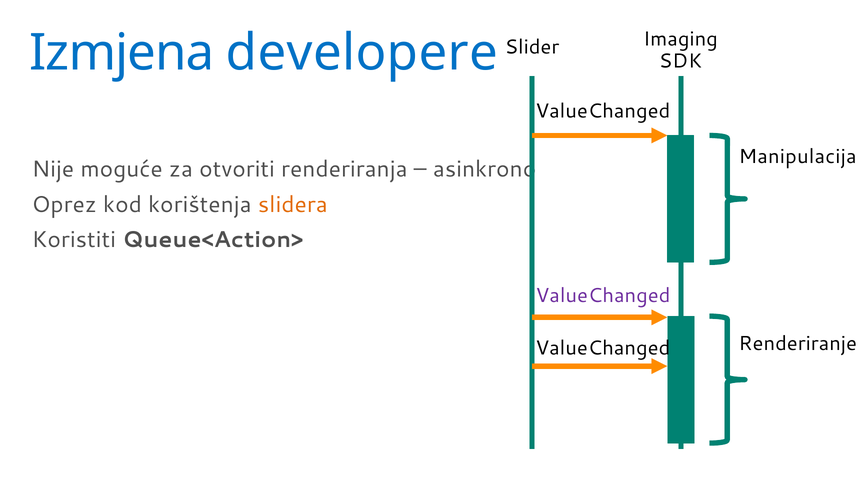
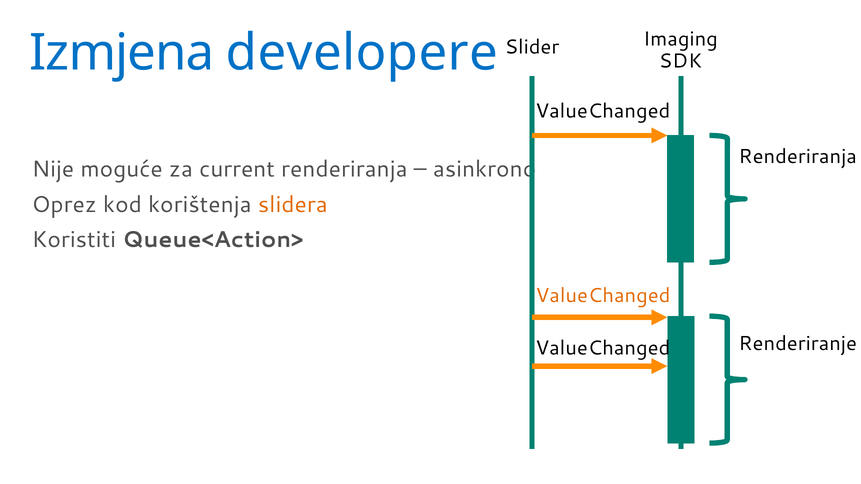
Manipulacija: Manipulacija -> Renderiranja (798, 156)
otvoriti: otvoriti -> current (237, 169)
ValueChanged colour: purple -> orange (603, 296)
